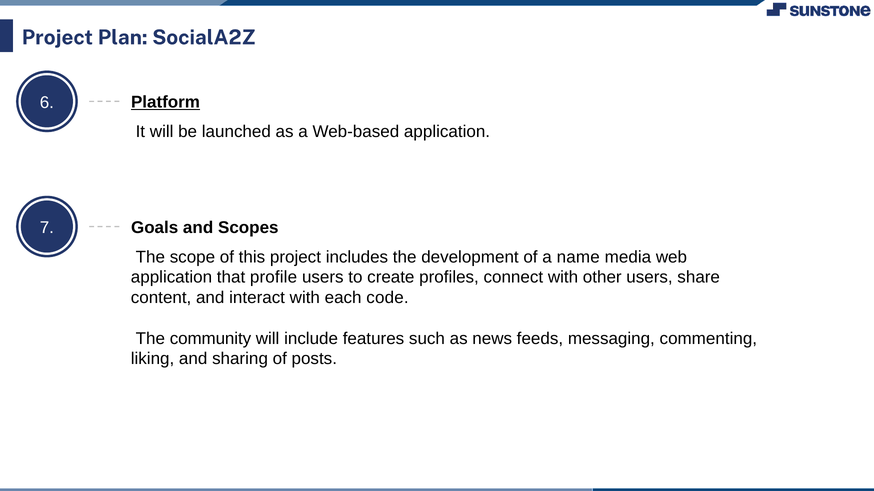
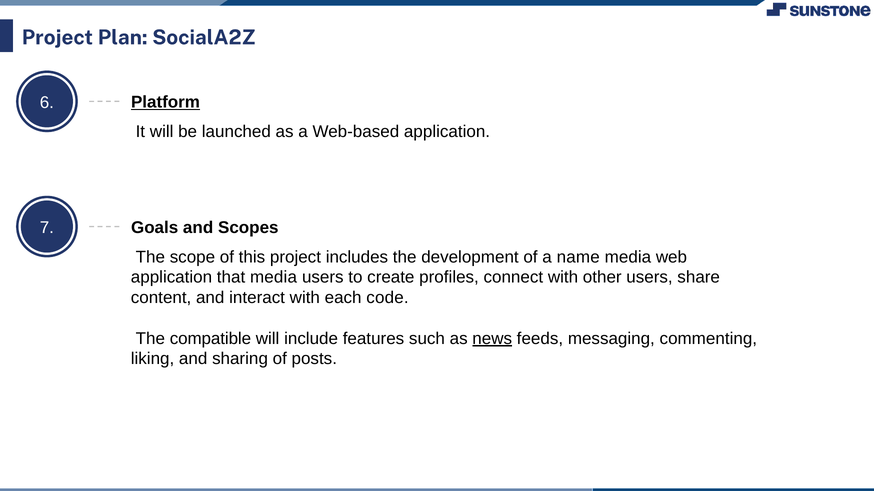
that profile: profile -> media (274, 278)
community: community -> compatible (210, 339)
news underline: none -> present (492, 339)
